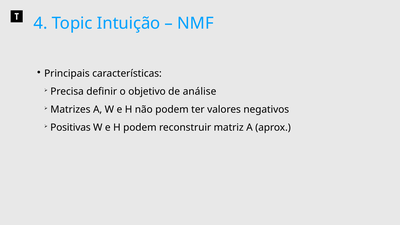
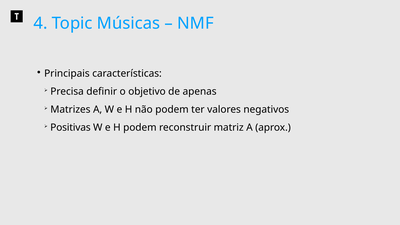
Intuição: Intuição -> Músicas (129, 23)
análise: análise -> apenas (200, 91)
